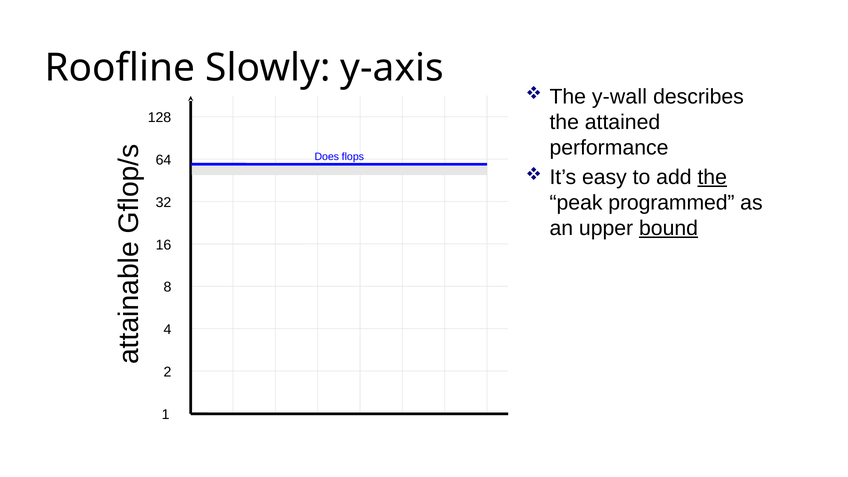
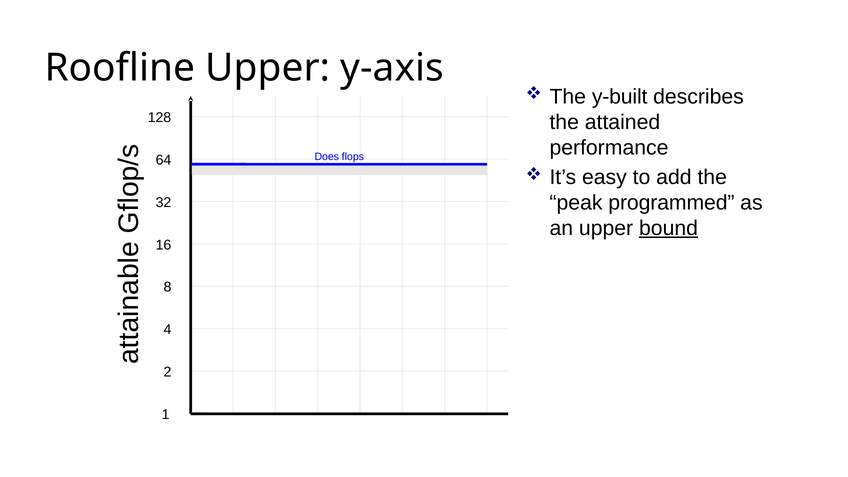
Roofline Slowly: Slowly -> Upper (268, 68)
y-wall: y-wall -> y-built (620, 97)
the underline: present -> none (712, 177)
